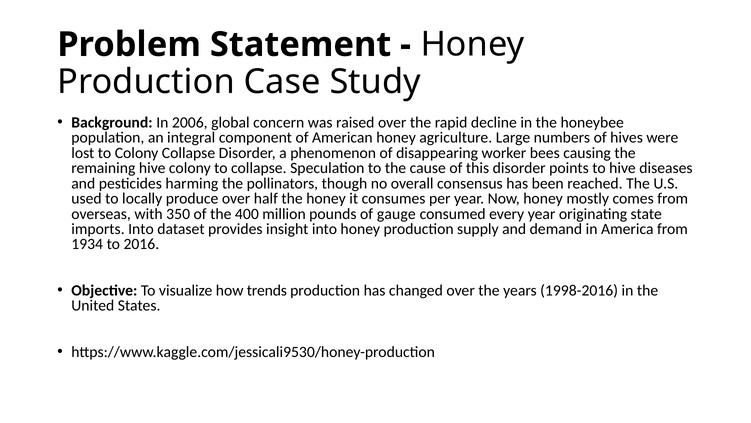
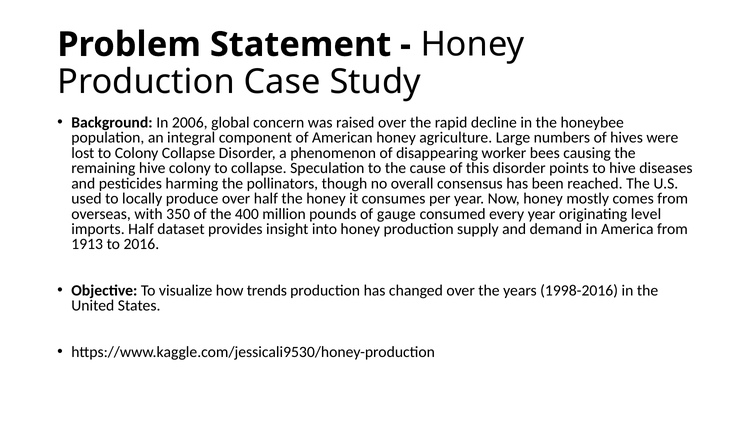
state: state -> level (646, 214)
imports Into: Into -> Half (141, 229)
1934: 1934 -> 1913 (87, 244)
